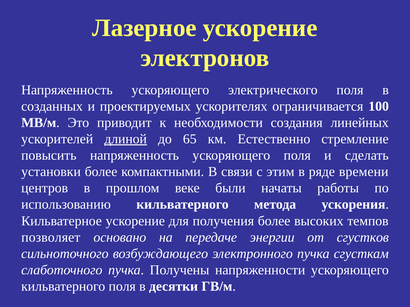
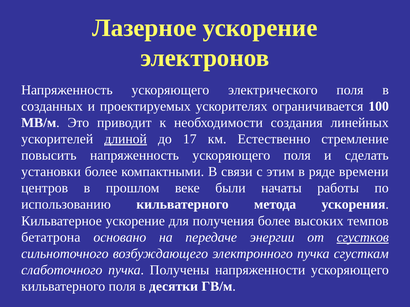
65: 65 -> 17 (190, 139)
позволяет: позволяет -> бетатрона (51, 238)
сгустков underline: none -> present (363, 238)
